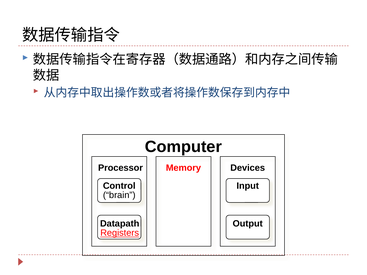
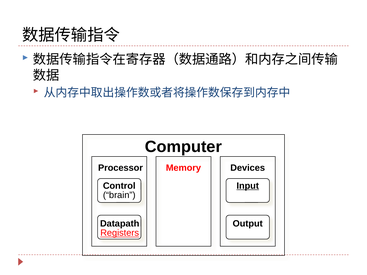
Input underline: none -> present (248, 186)
